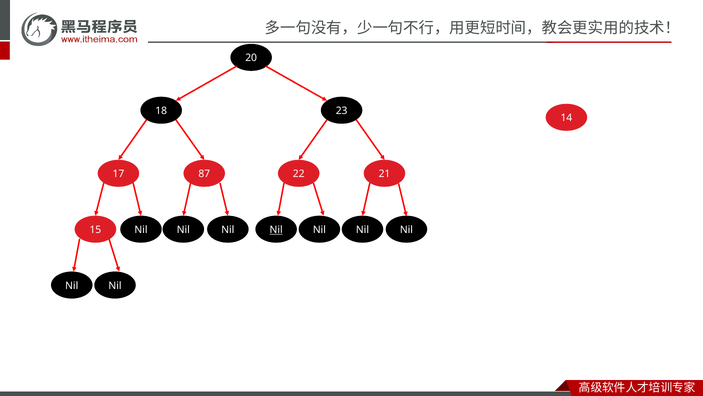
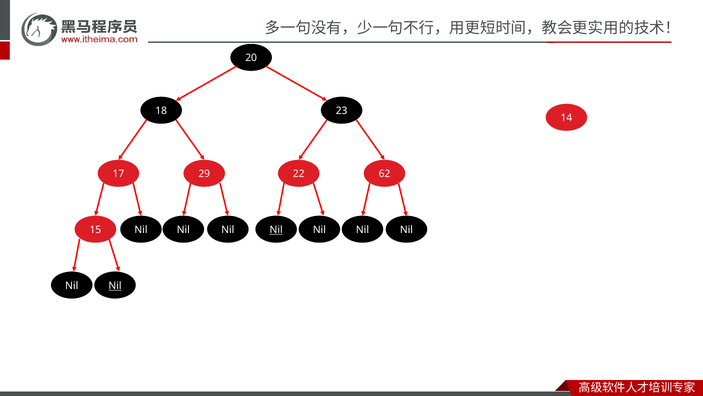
87: 87 -> 29 (204, 174)
21: 21 -> 62 (384, 174)
Nil underline: none -> present (115, 285)
